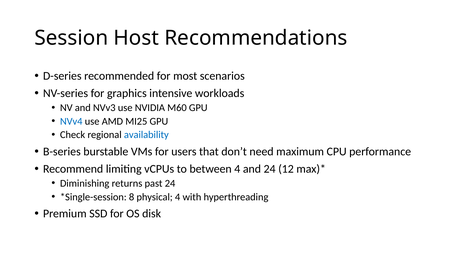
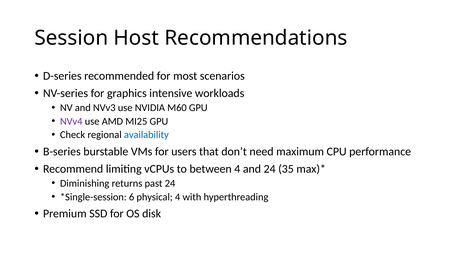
NVv4 colour: blue -> purple (71, 121)
12: 12 -> 35 (286, 169)
8: 8 -> 6 (132, 197)
